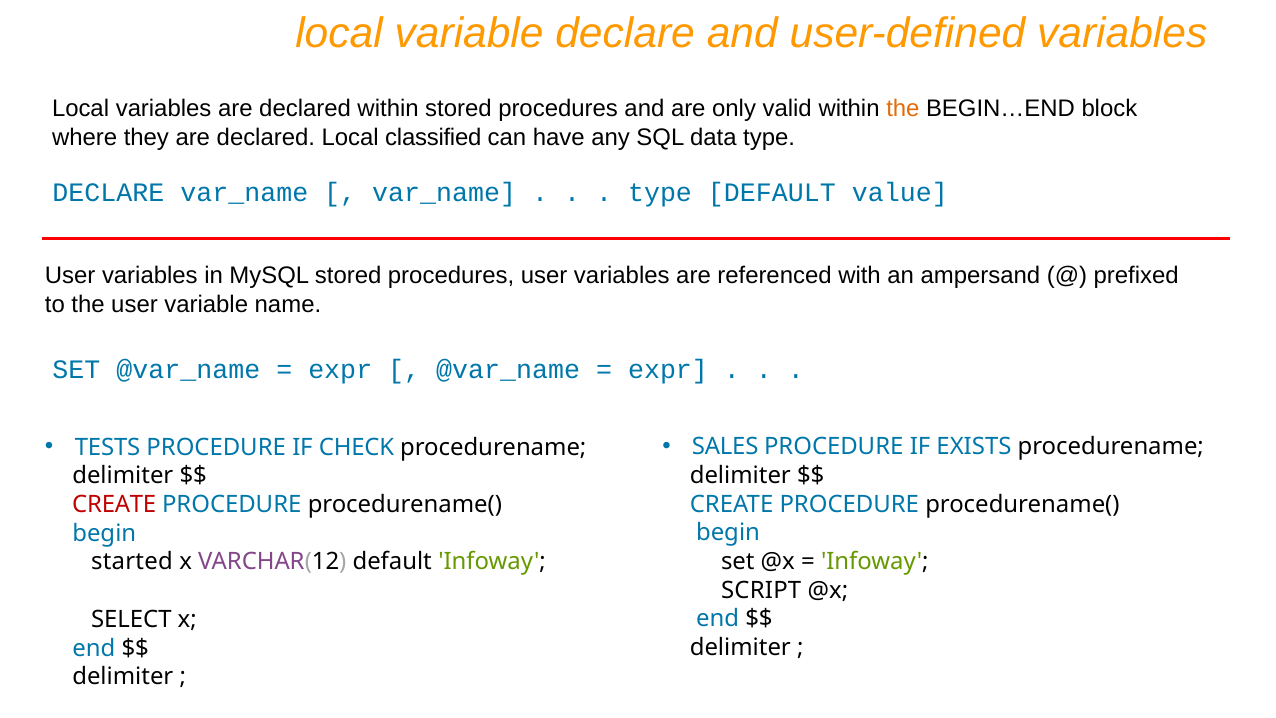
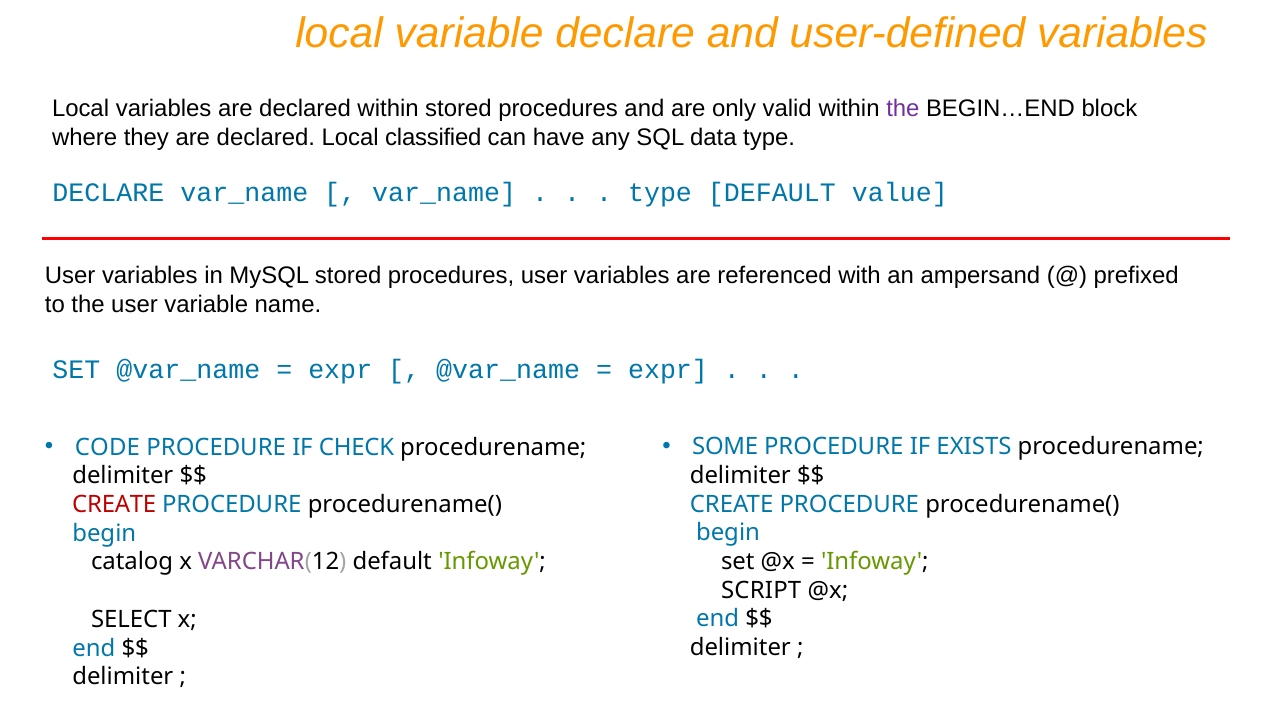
the colour: orange -> purple (903, 108)
SALES: SALES -> SOME (725, 447)
TESTS: TESTS -> CODE (107, 447)
started: started -> catalog (132, 562)
